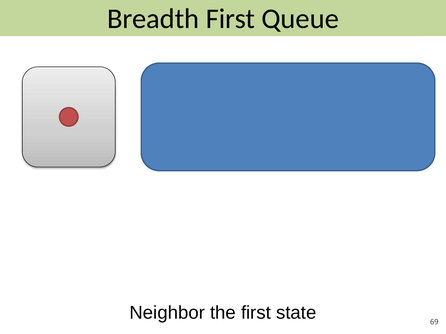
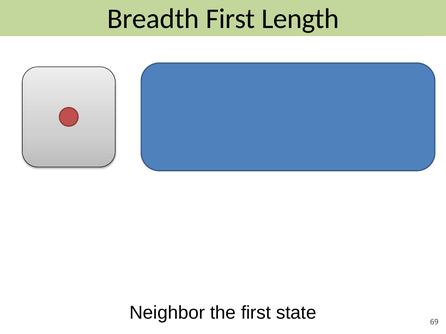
Queue: Queue -> Length (300, 19)
